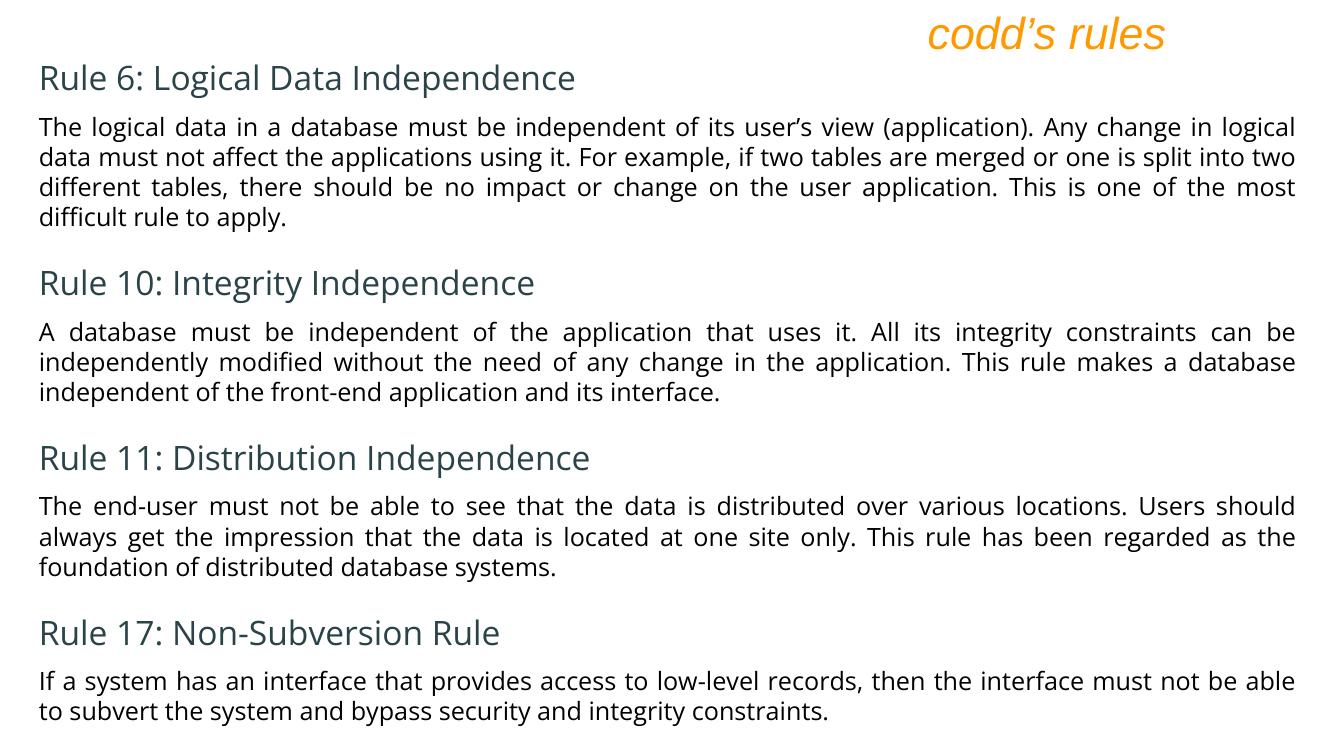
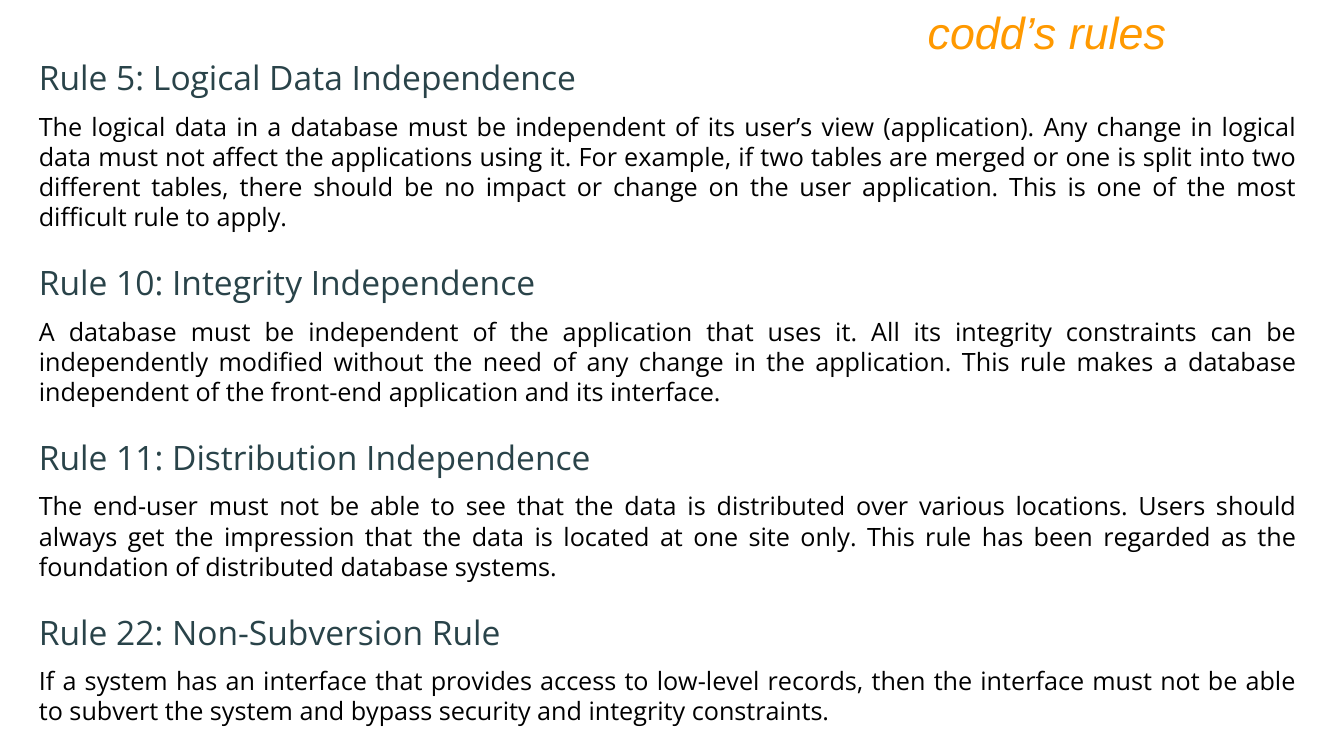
6: 6 -> 5 (130, 80)
17: 17 -> 22 (140, 634)
